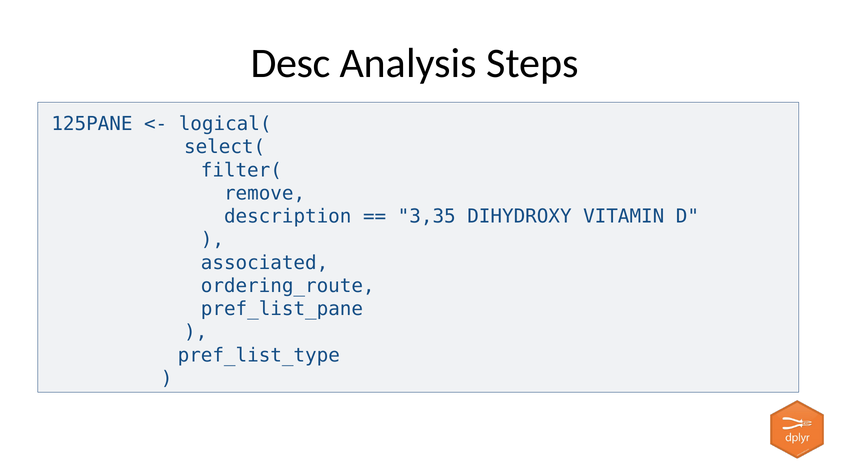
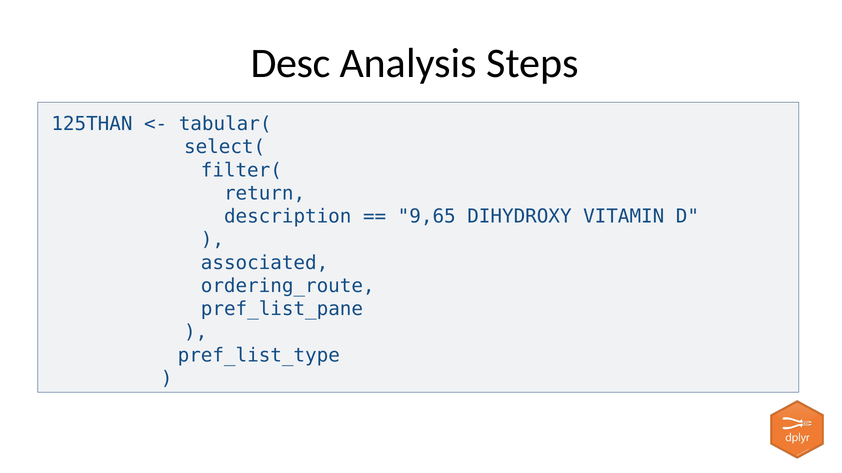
125PANE: 125PANE -> 125THAN (92, 124)
logical(: logical( -> tabular( (225, 124)
remove: remove -> return (265, 194)
3,35: 3,35 -> 9,65 (427, 217)
